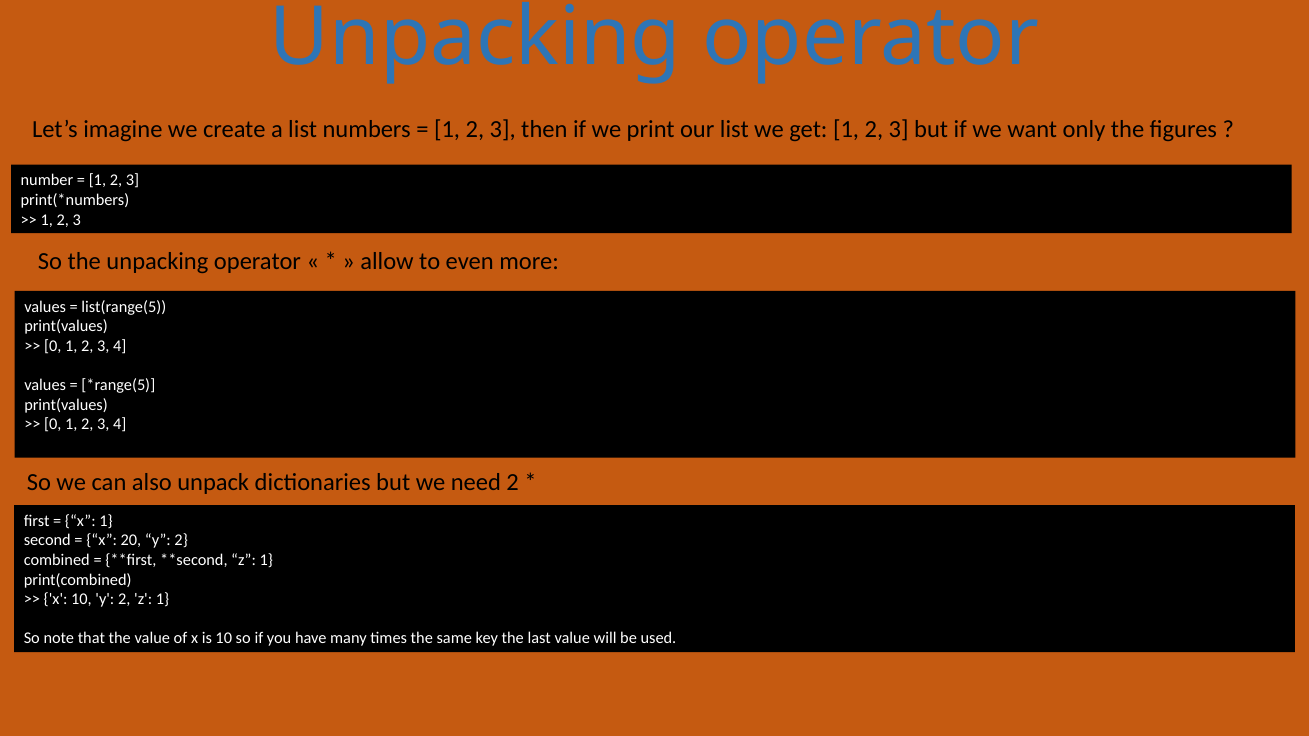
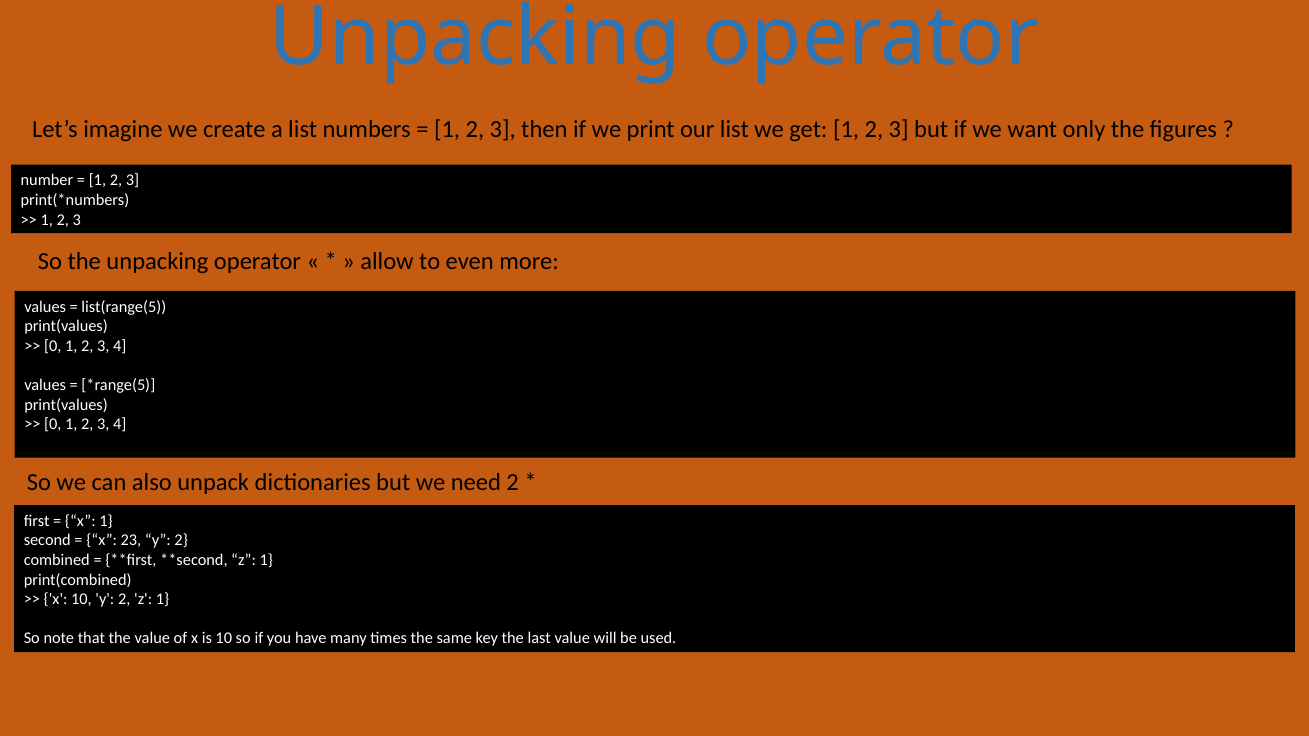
20: 20 -> 23 (131, 541)
